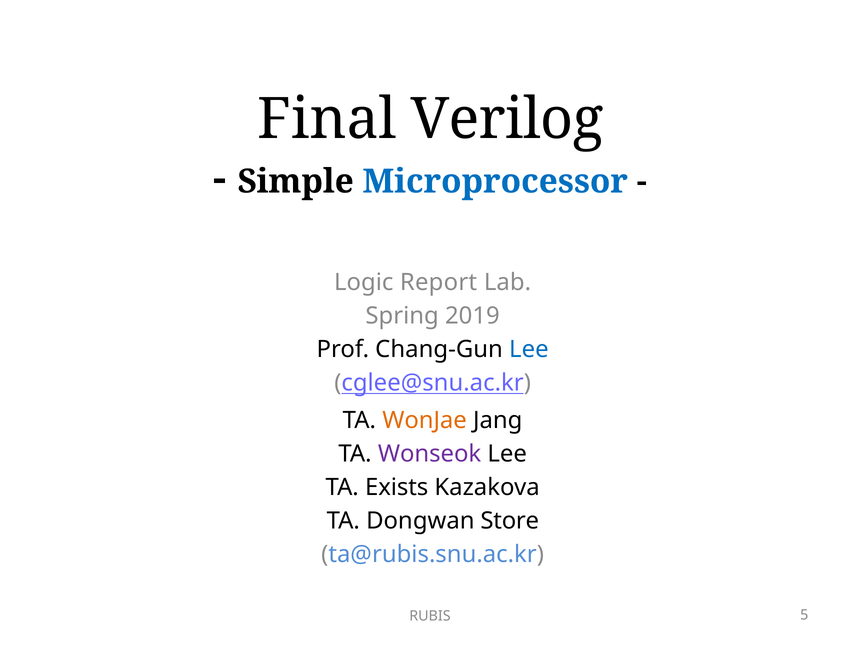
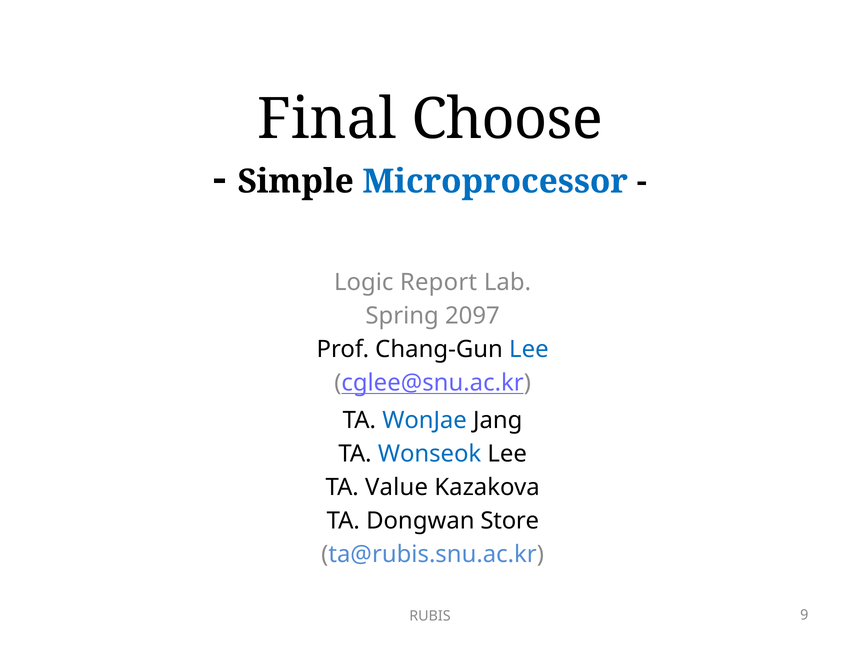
Verilog: Verilog -> Choose (507, 119)
2019: 2019 -> 2097 (472, 316)
WonJae colour: orange -> blue (425, 420)
Wonseok colour: purple -> blue (430, 454)
Exists: Exists -> Value (397, 487)
5: 5 -> 9 (804, 615)
